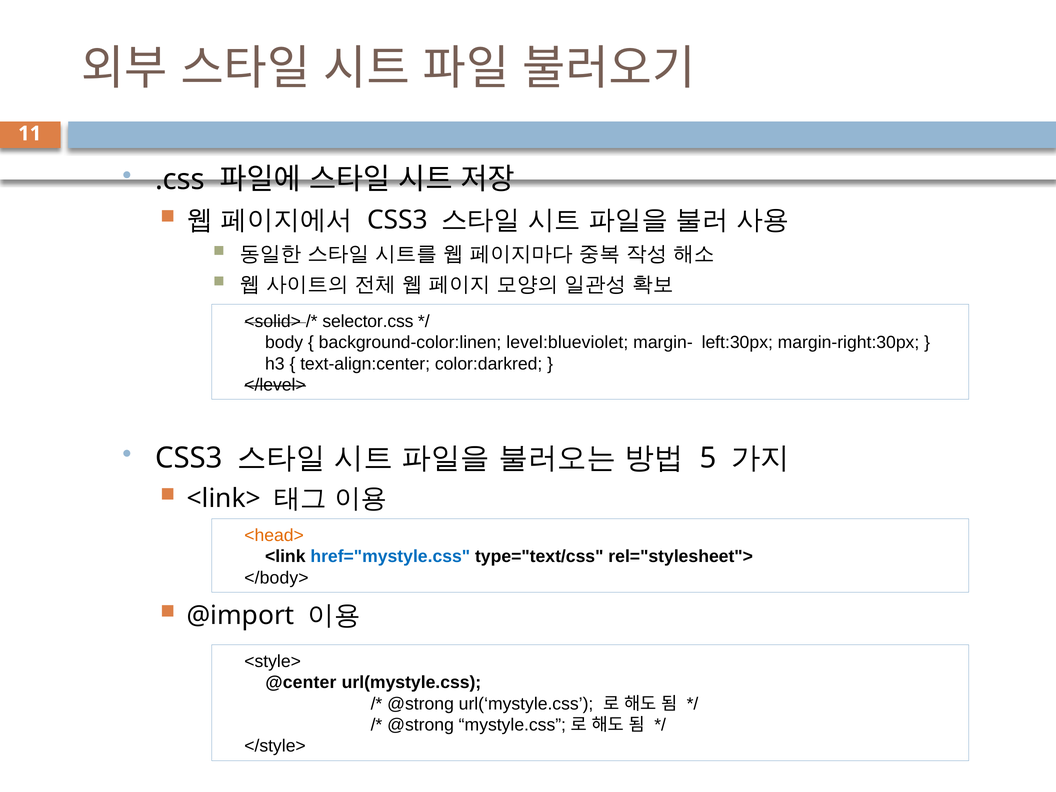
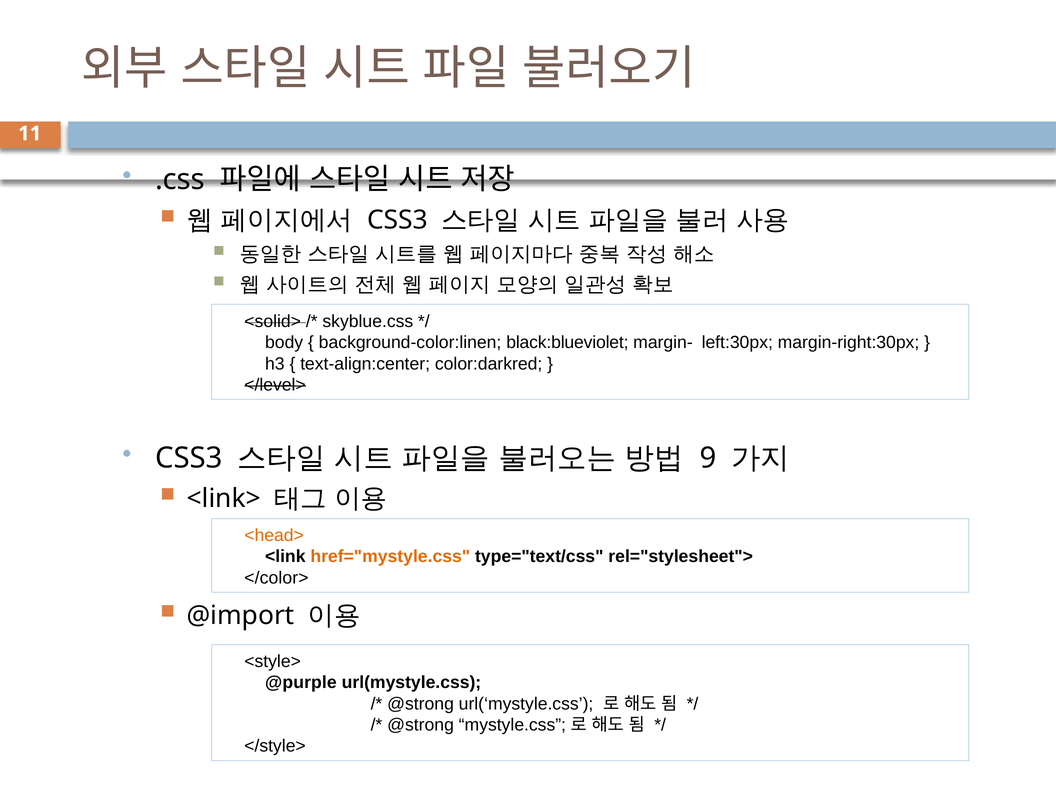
selector.css: selector.css -> skyblue.css (368, 321)
level:blueviolet: level:blueviolet -> black:blueviolet (567, 343)
5: 5 -> 9 (708, 458)
href="mystyle.css colour: blue -> orange (390, 557)
</body>: </body> -> </color> (276, 578)
@center: @center -> @purple (301, 683)
